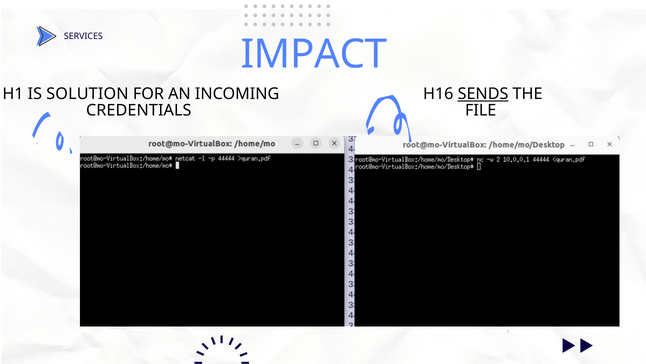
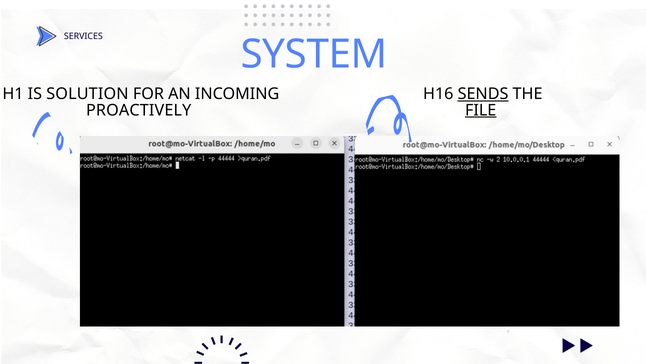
IMPACT: IMPACT -> SYSTEM (314, 54)
FILE underline: none -> present (481, 110)
CREDENTIALS: CREDENTIALS -> PROACTIVELY (139, 110)
